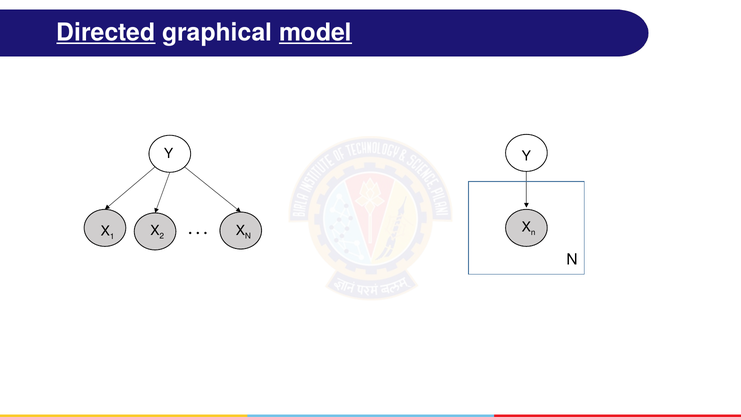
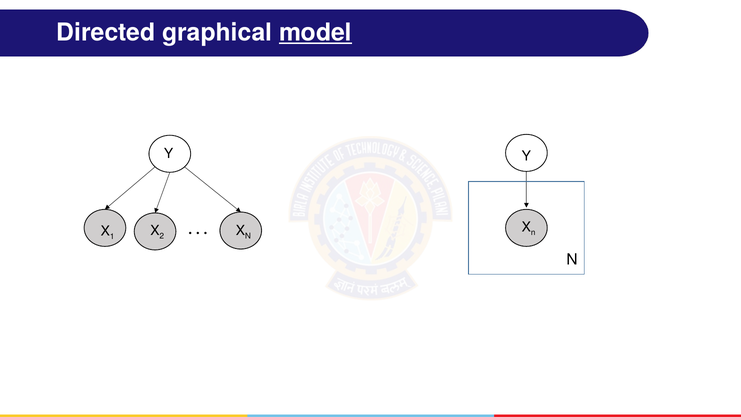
Directed underline: present -> none (106, 33)
